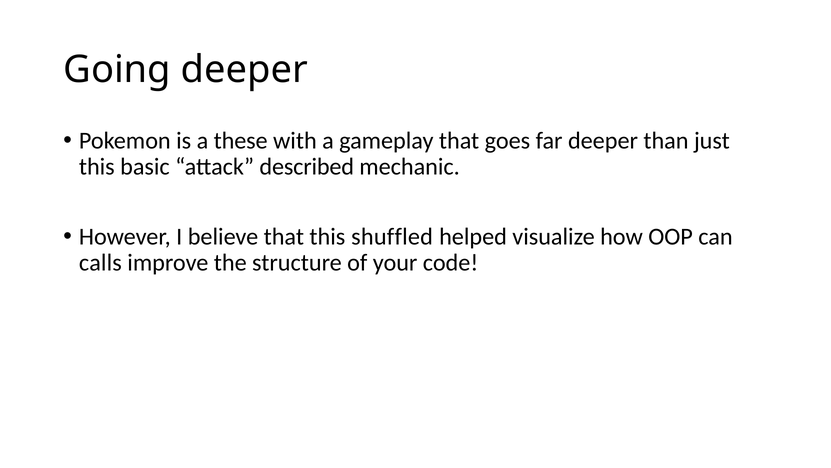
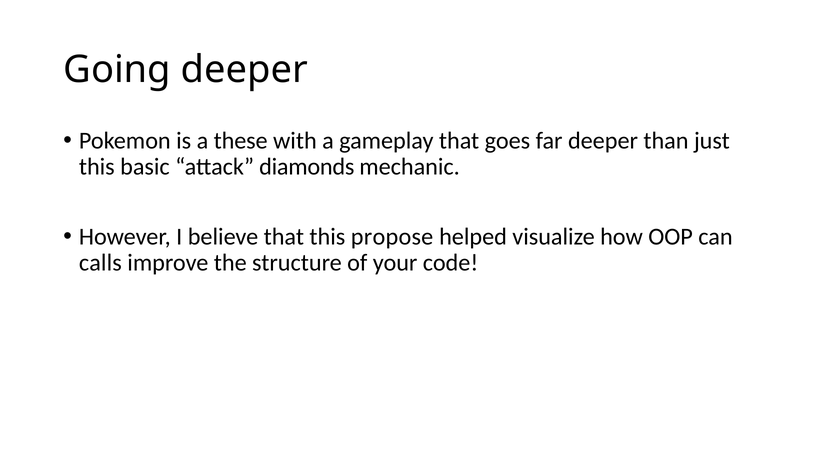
described: described -> diamonds (307, 167)
shuffled: shuffled -> propose (392, 236)
